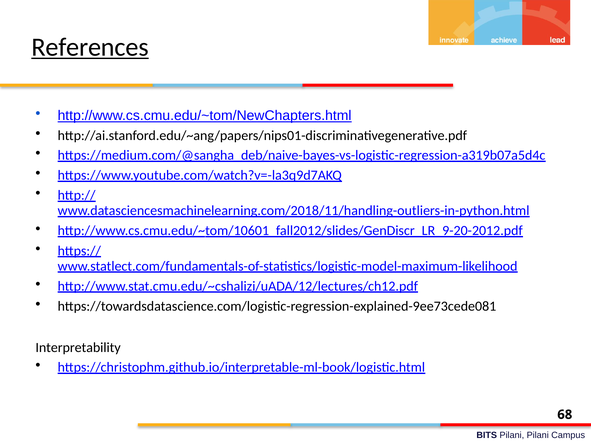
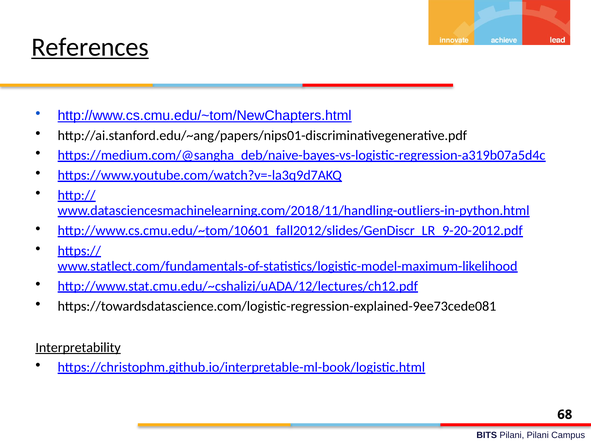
Interpretability underline: none -> present (78, 348)
